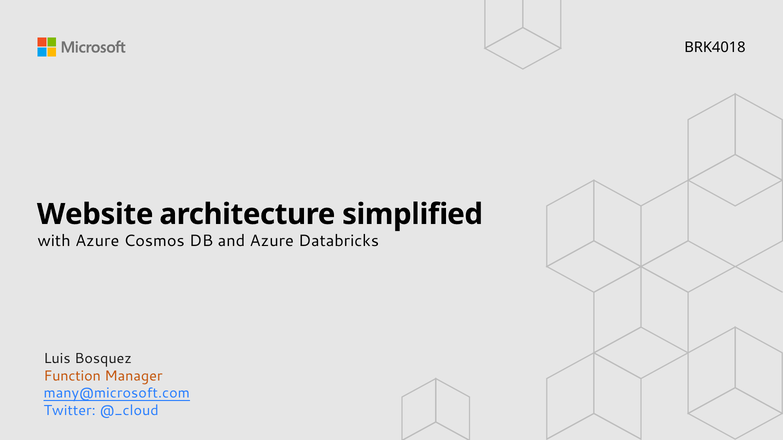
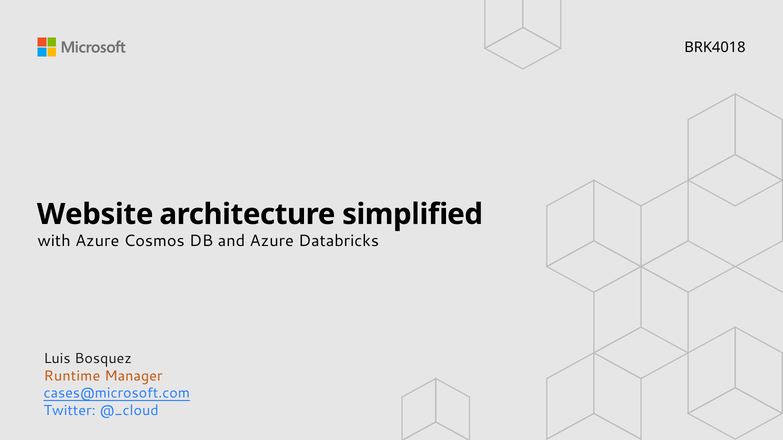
Function: Function -> Runtime (72, 376)
many@microsoft.com: many@microsoft.com -> cases@microsoft.com (117, 393)
